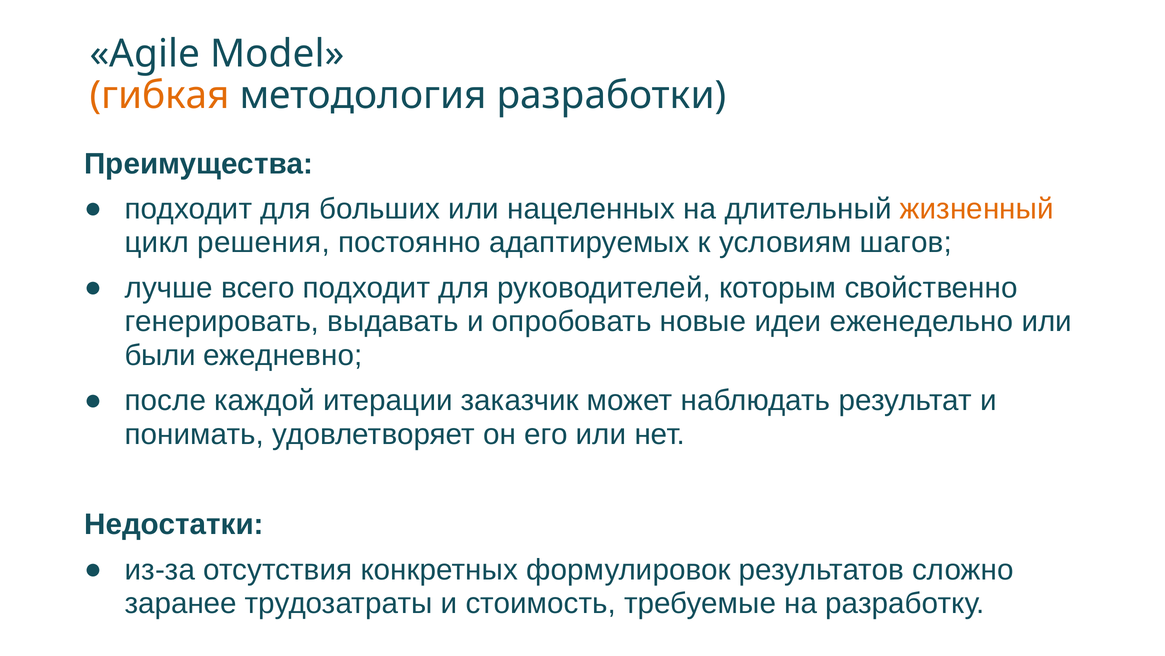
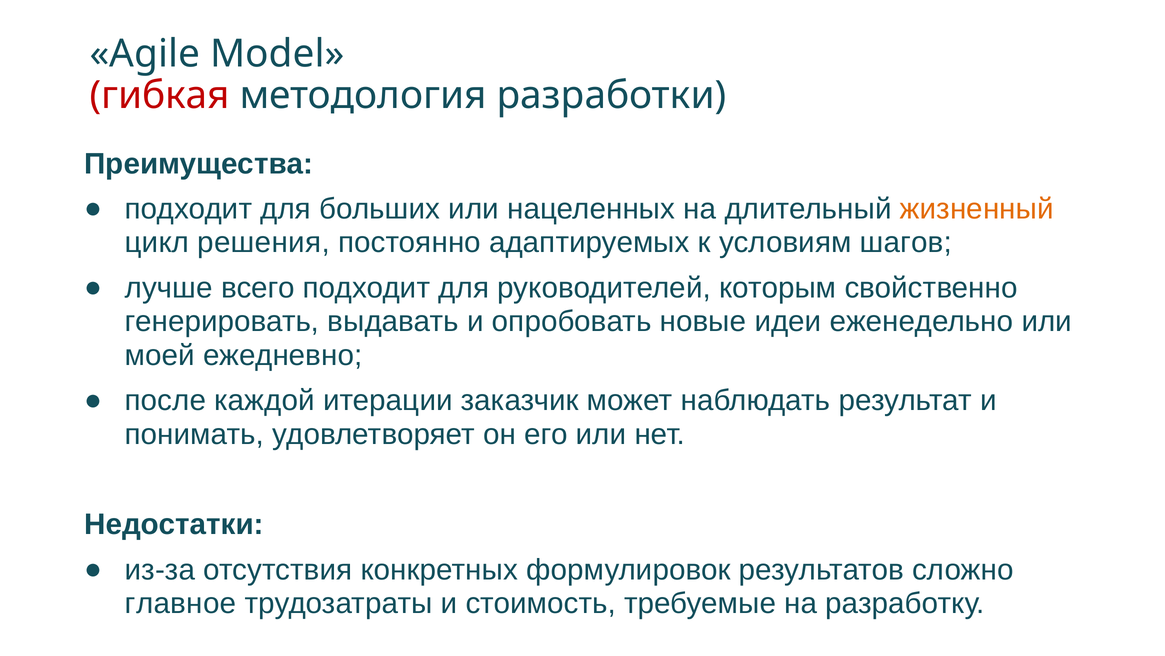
гибкая colour: orange -> red (160, 96)
были: были -> моей (160, 355)
заранее: заранее -> главное (181, 603)
